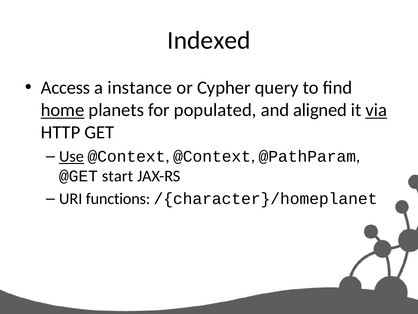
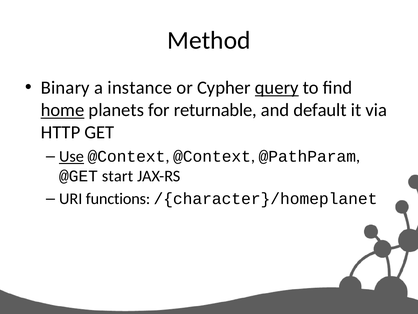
Indexed: Indexed -> Method (209, 40)
Access: Access -> Binary (65, 88)
query underline: none -> present (277, 88)
populated: populated -> returnable (215, 110)
aligned: aligned -> default (320, 110)
via underline: present -> none (376, 110)
